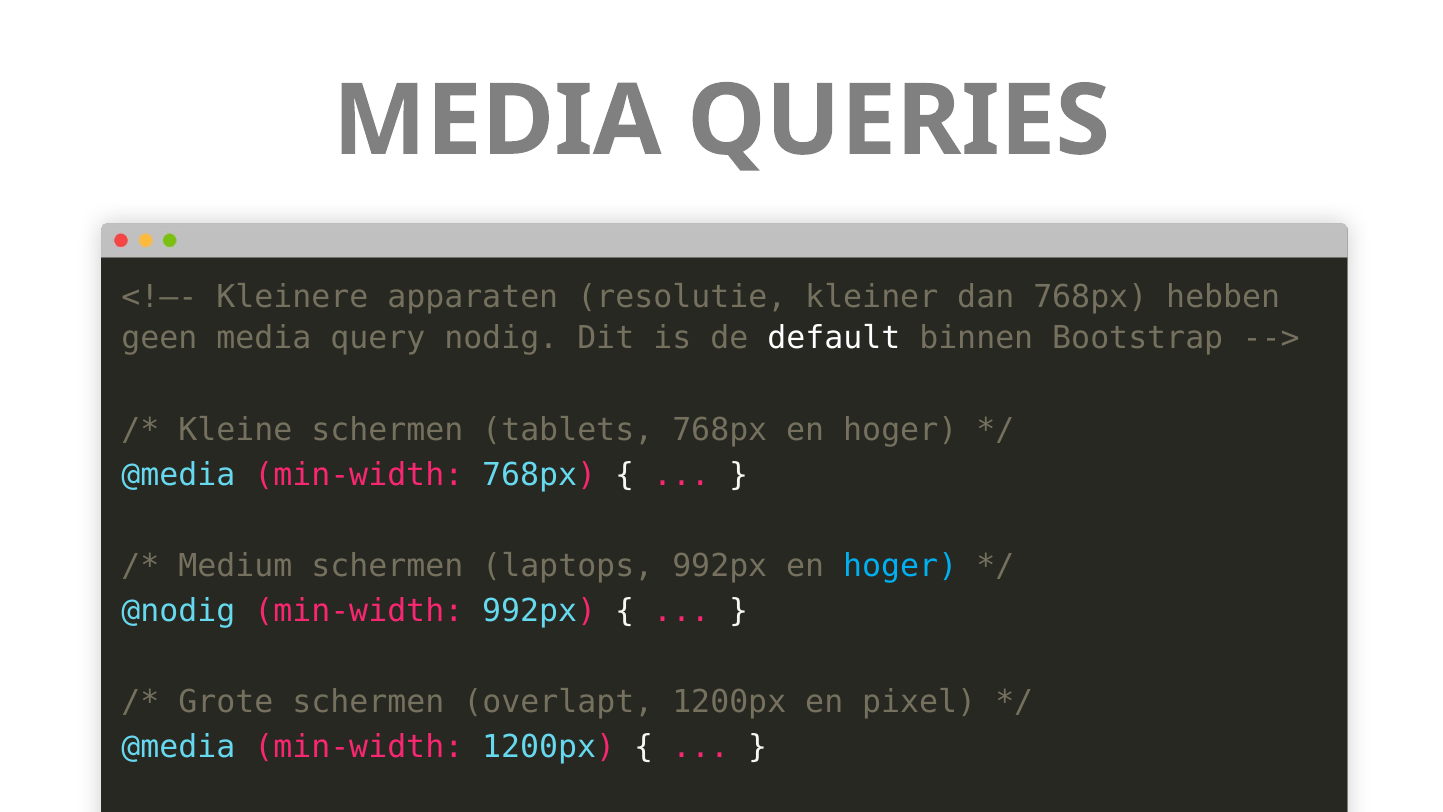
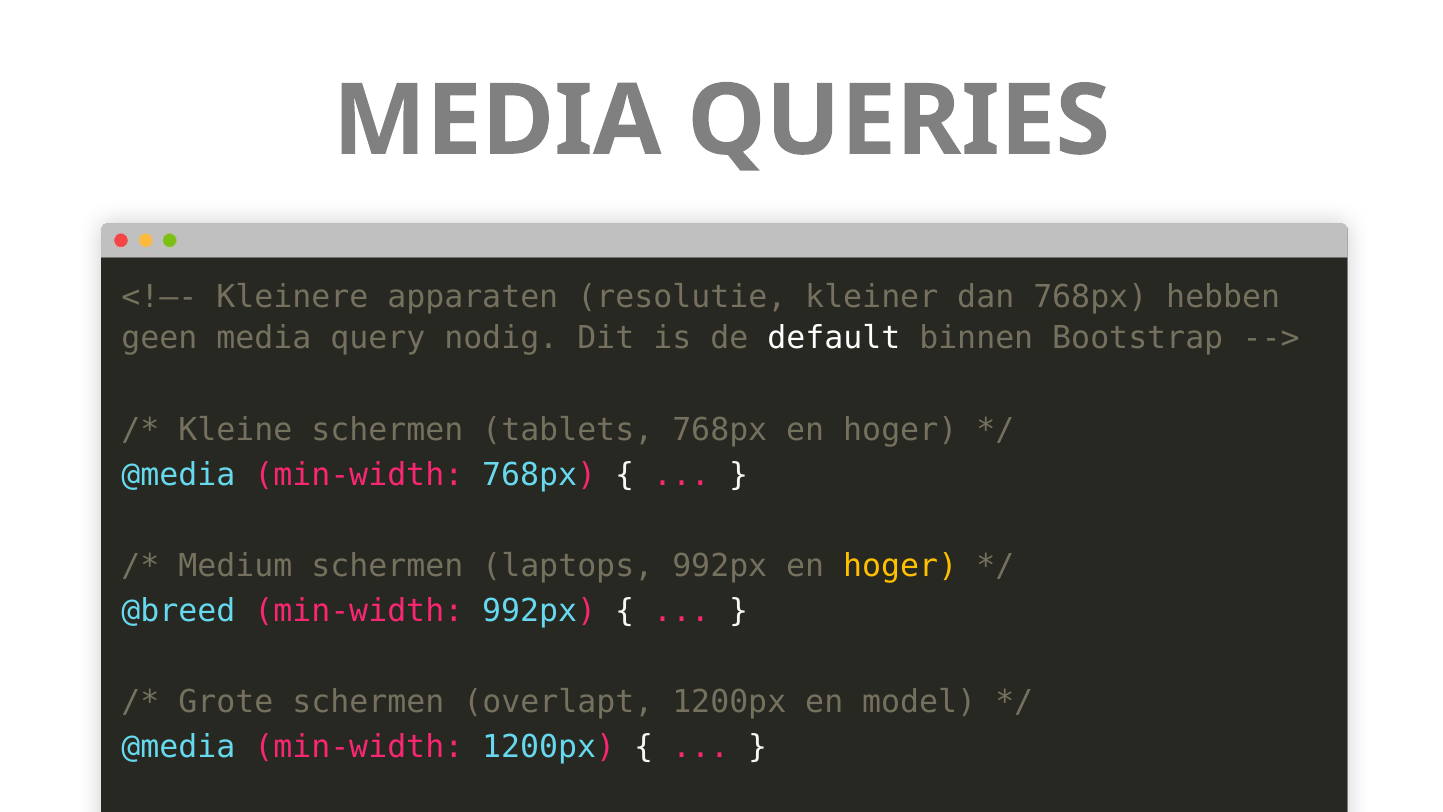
hoger colour: light blue -> yellow (900, 566)
@nodig: @nodig -> @breed (178, 610)
pixel: pixel -> model (919, 702)
